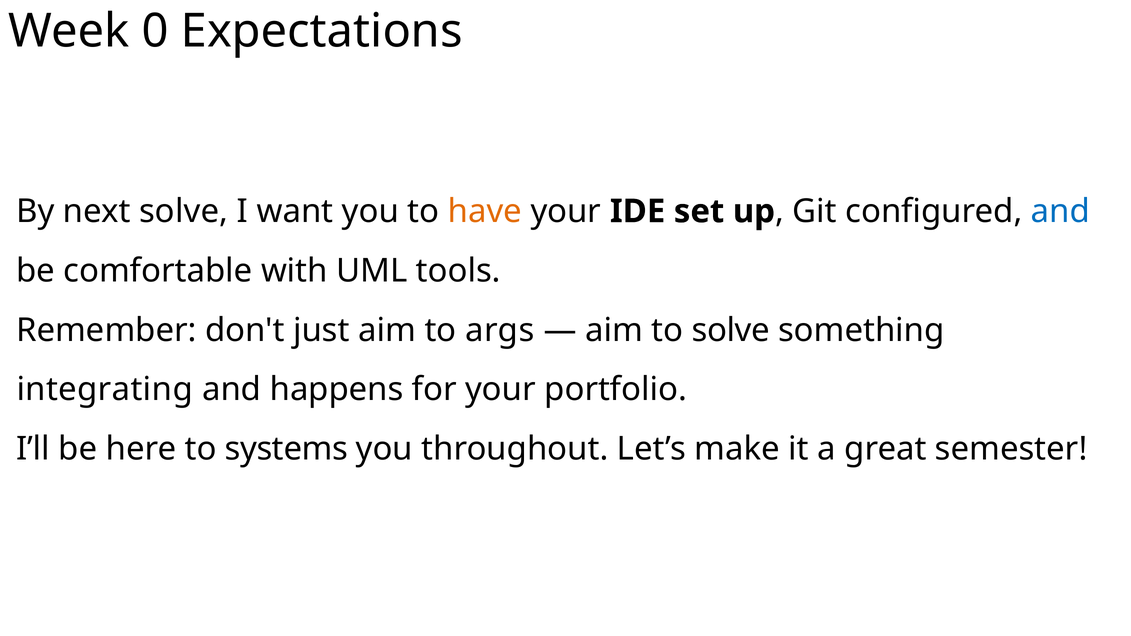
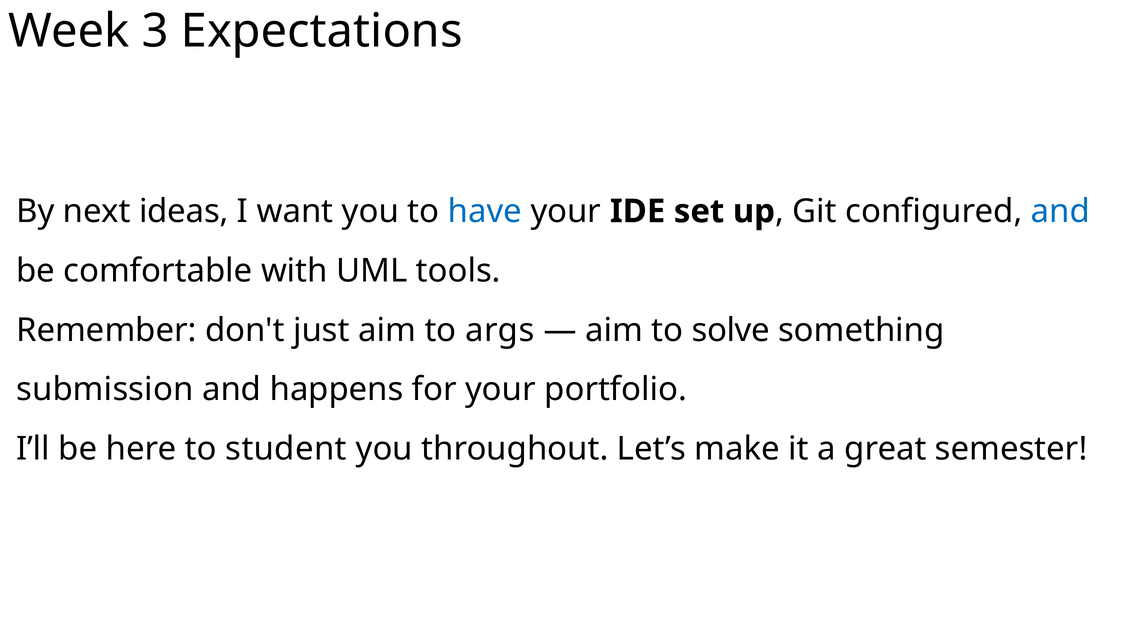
0: 0 -> 3 (155, 31)
next solve: solve -> ideas (184, 211)
have colour: orange -> blue (485, 211)
integrating: integrating -> submission (105, 390)
systems: systems -> student (286, 449)
